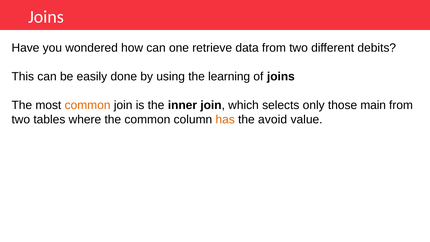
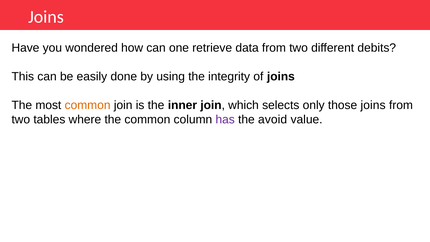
learning: learning -> integrity (229, 77)
those main: main -> joins (373, 105)
has colour: orange -> purple (225, 120)
